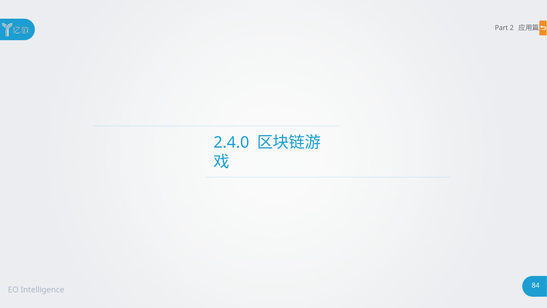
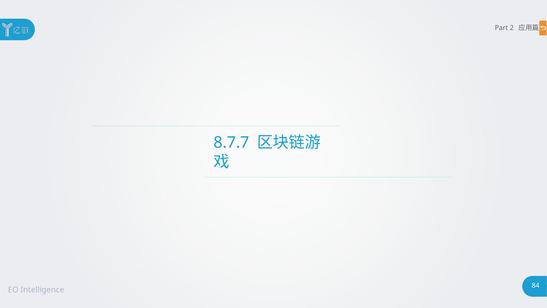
2.4.0: 2.4.0 -> 8.7.7 (231, 142)
